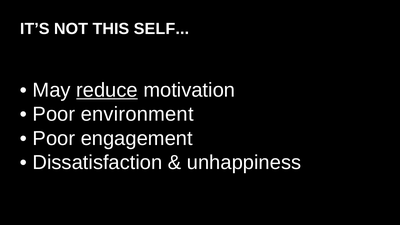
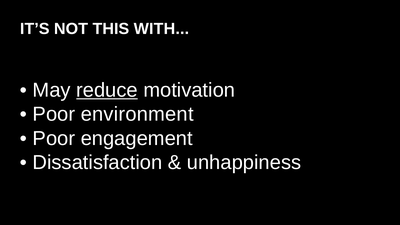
SELF: SELF -> WITH (161, 29)
